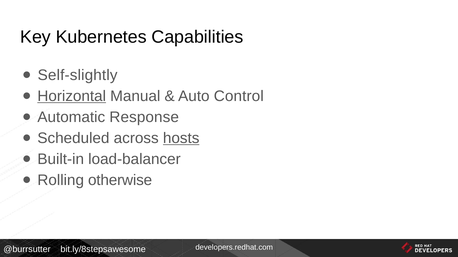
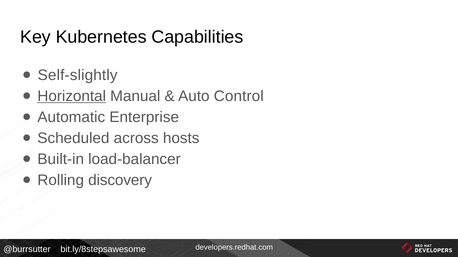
Response: Response -> Enterprise (144, 117)
hosts underline: present -> none (181, 138)
otherwise: otherwise -> discovery (120, 181)
